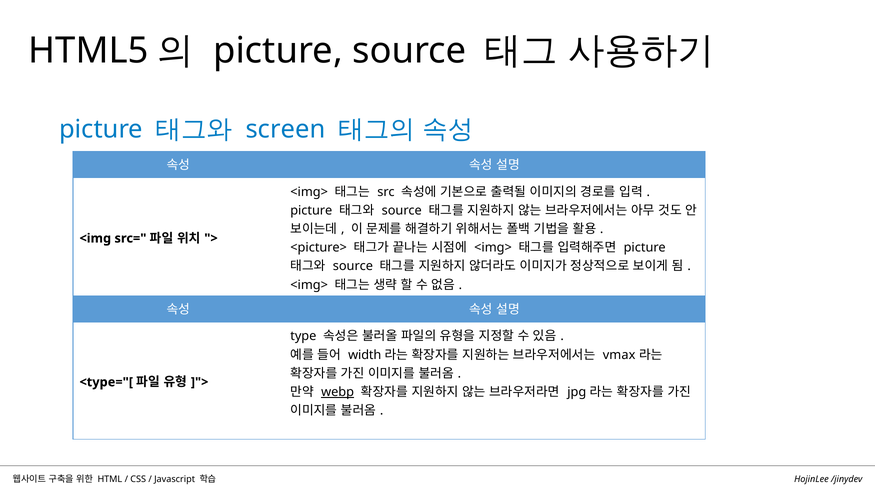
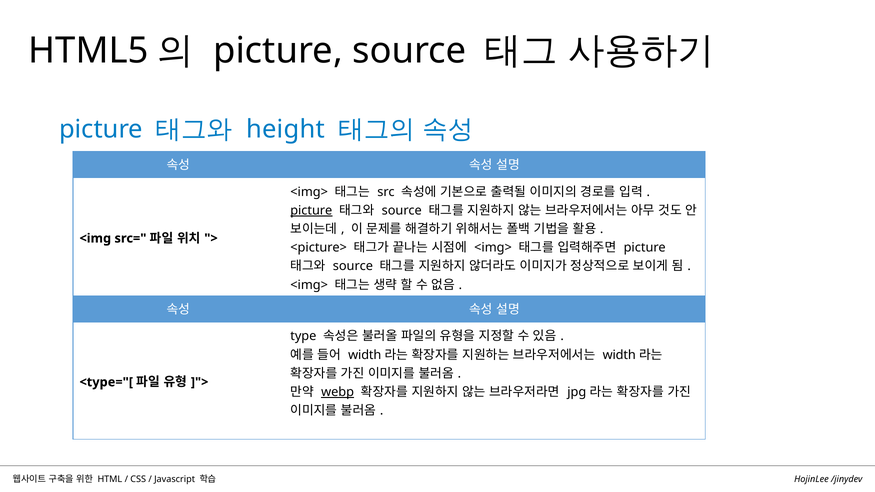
screen: screen -> height (286, 129)
picture underline: none -> present (311, 211)
vmax: vmax -> width (619, 355)
